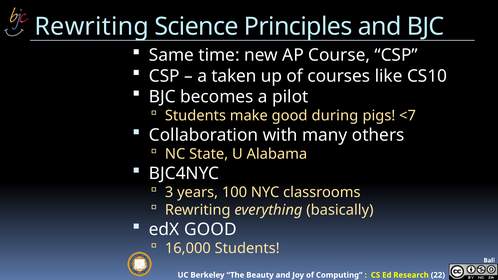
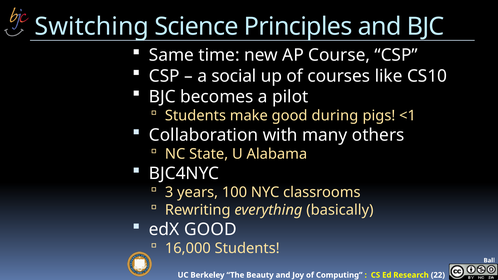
Rewriting: Rewriting -> Switching (92, 27)
taken: taken -> social (234, 76)
<7: <7 -> <1 (408, 116)
